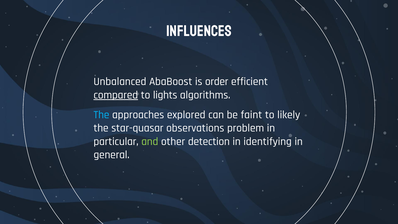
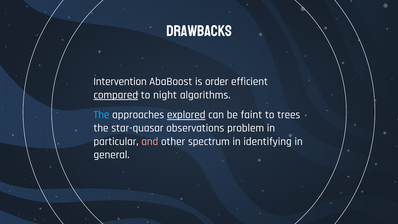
Influences: Influences -> Drawbacks (199, 31)
Unbalanced: Unbalanced -> Intervention (120, 82)
lights: lights -> night (165, 95)
explored underline: none -> present (186, 115)
likely: likely -> trees (289, 115)
and colour: light green -> pink (150, 141)
detection: detection -> spectrum (209, 141)
